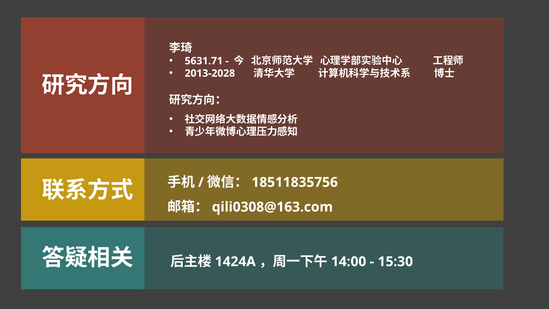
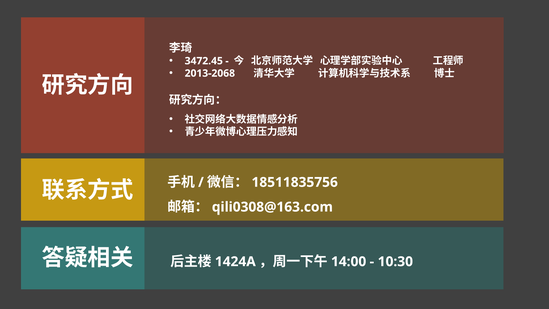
5631.71: 5631.71 -> 3472.45 (204, 61)
2013-2028: 2013-2028 -> 2013-2068 (210, 73)
15:30: 15:30 -> 10:30 (395, 261)
